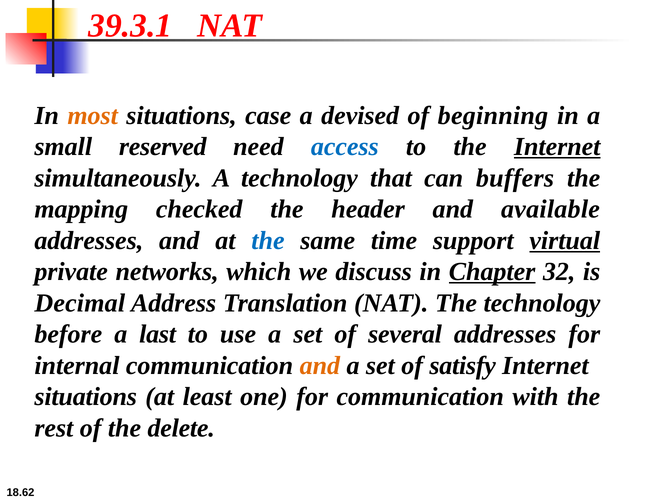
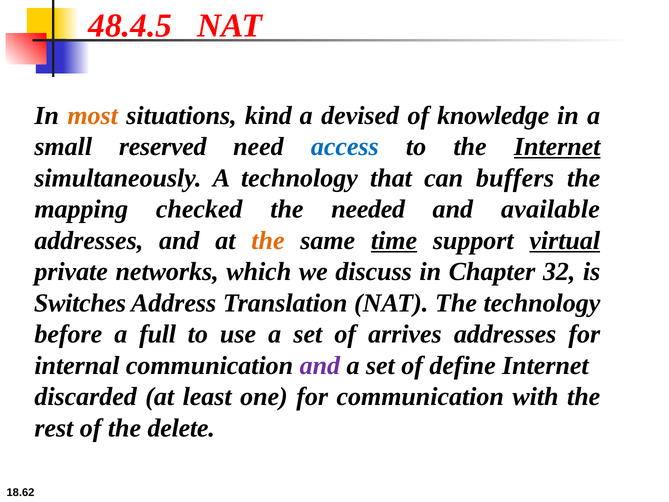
39.3.1: 39.3.1 -> 48.4.5 (130, 26)
case: case -> kind (268, 115)
beginning: beginning -> knowledge (493, 115)
header: header -> needed (368, 209)
the colour: blue -> orange (268, 240)
time underline: none -> present (394, 240)
Chapter underline: present -> none (492, 272)
Decimal: Decimal -> Switches (80, 303)
last: last -> full (158, 334)
several: several -> arrives (405, 334)
and colour: orange -> purple (320, 365)
satisfy: satisfy -> define (463, 365)
situations: situations -> discarded (86, 397)
